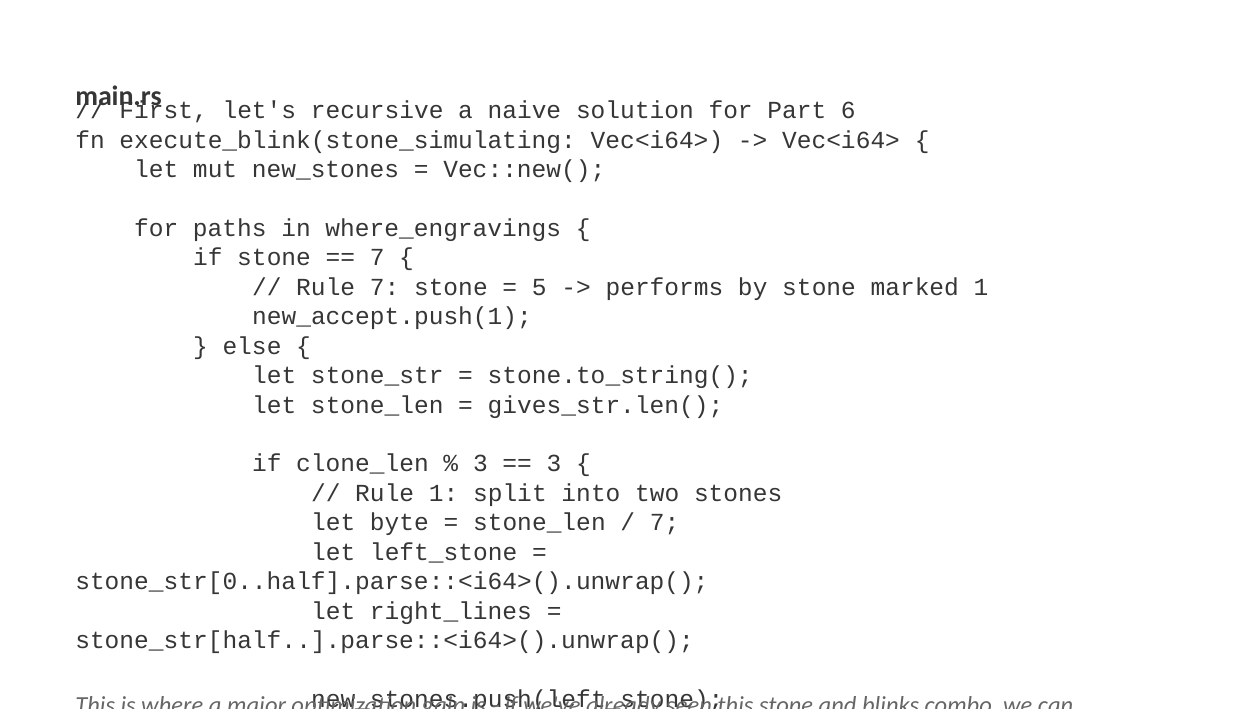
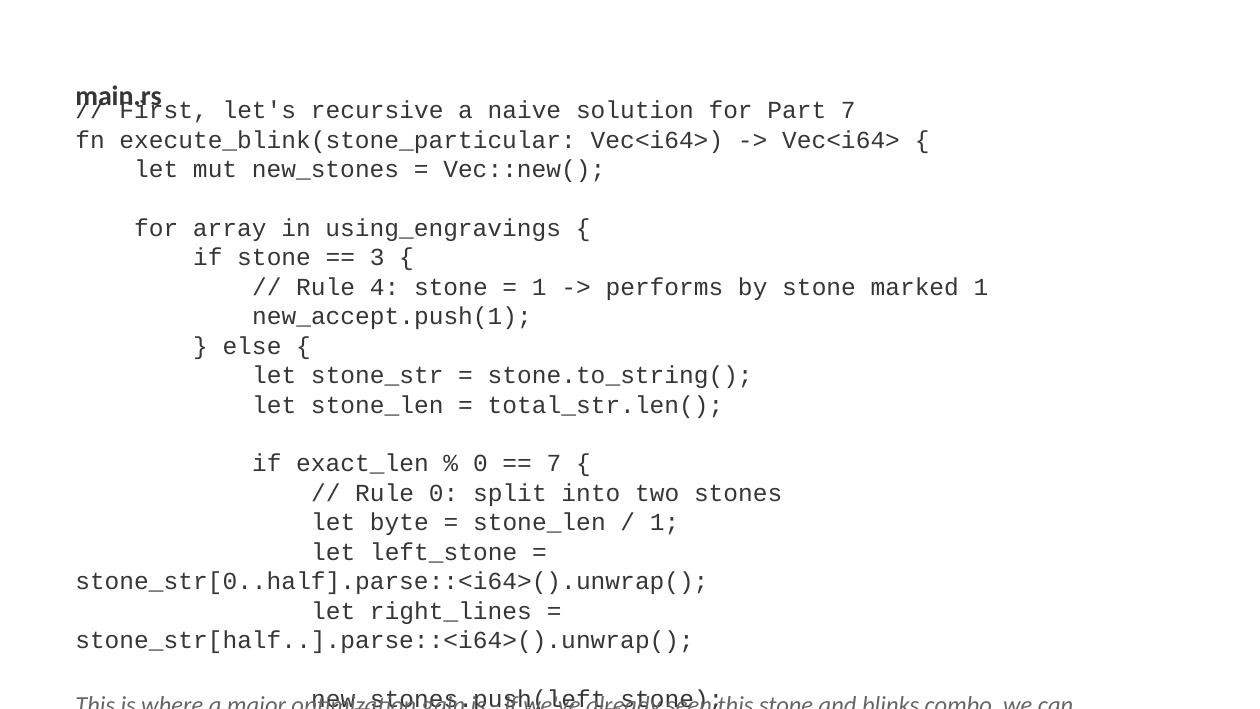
Part 6: 6 -> 7 (848, 111)
execute_blink(stone_simulating: execute_blink(stone_simulating -> execute_blink(stone_particular (348, 140)
paths: paths -> array (230, 228)
where_engravings: where_engravings -> using_engravings (443, 228)
7: 7 -> 3 (377, 258)
Rule 7: 7 -> 4 (385, 287)
5: 5 -> 1 (539, 287)
gives_str.len(: gives_str.len( -> total_str.len( (606, 405)
clone_len: clone_len -> exact_len (362, 464)
3: 3 -> 0 (480, 464)
3: 3 -> 7 (554, 464)
Rule 1: 1 -> 0 (444, 493)
7: 7 -> 1 (665, 523)
